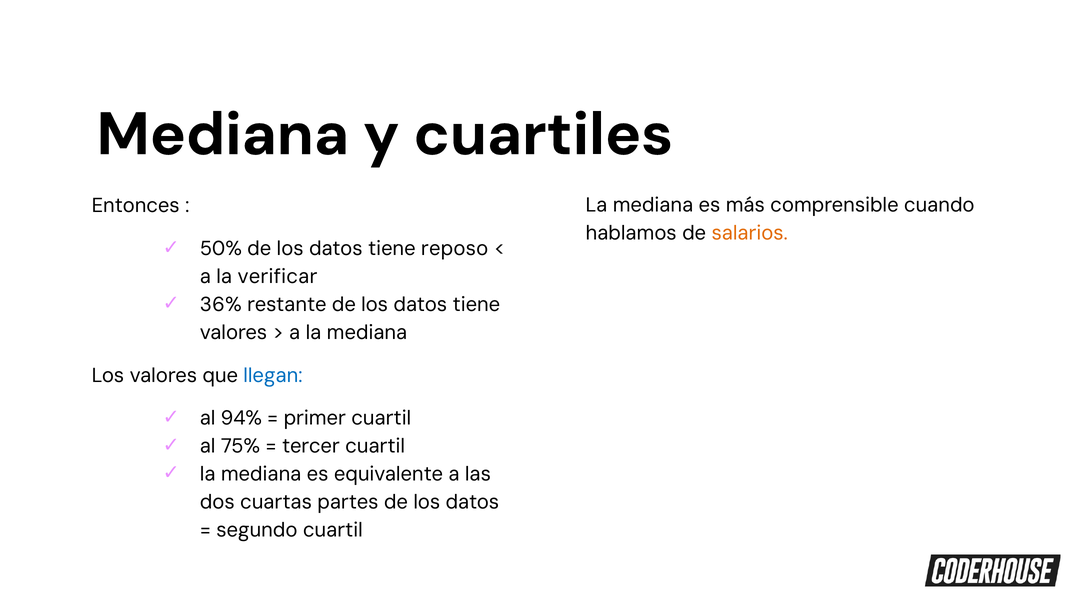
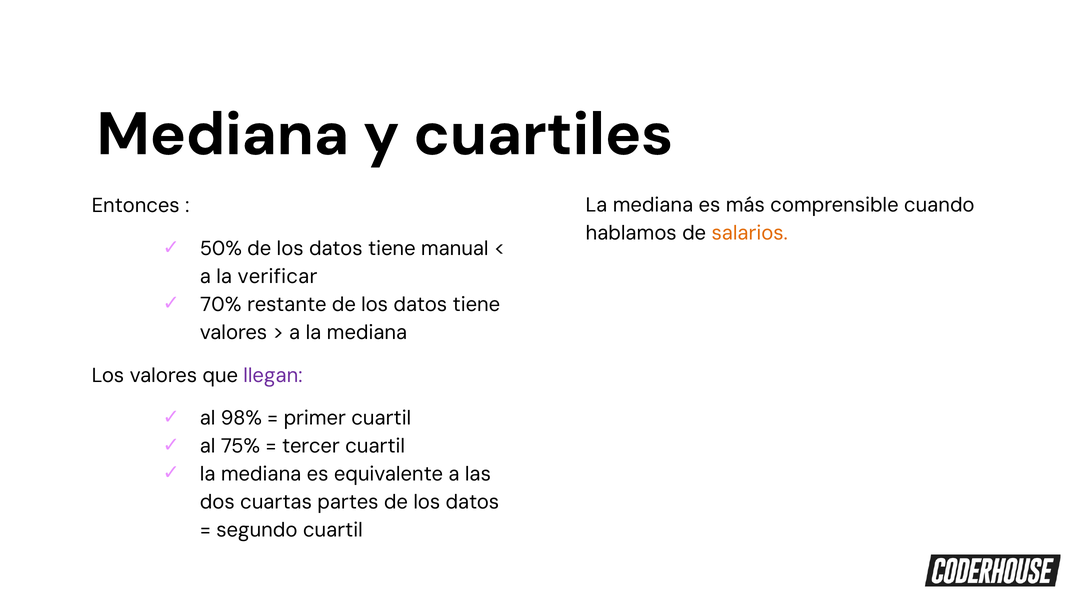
reposo: reposo -> manual (455, 249)
36%: 36% -> 70% (221, 305)
llegan colour: blue -> purple (273, 376)
94%: 94% -> 98% (241, 419)
